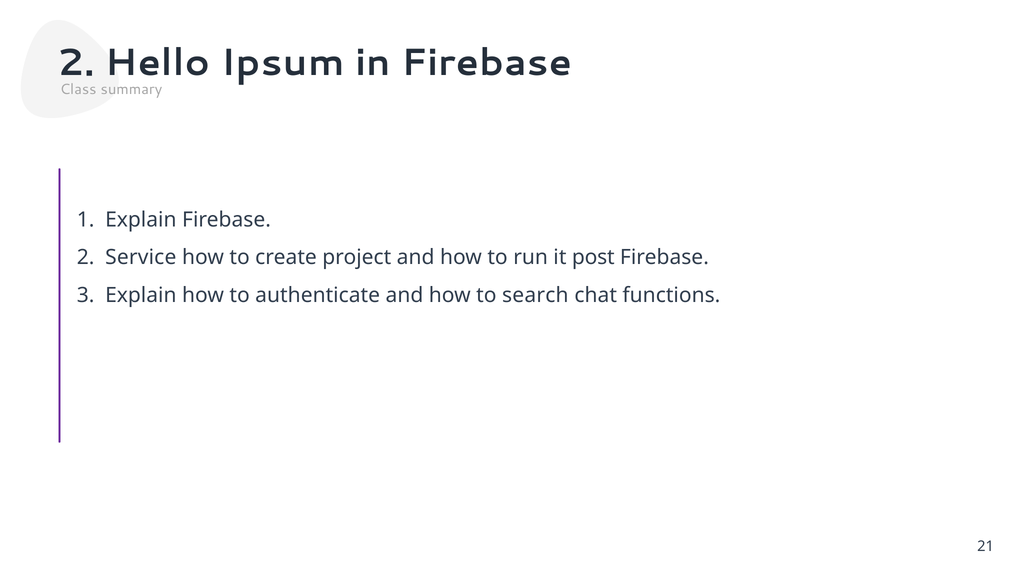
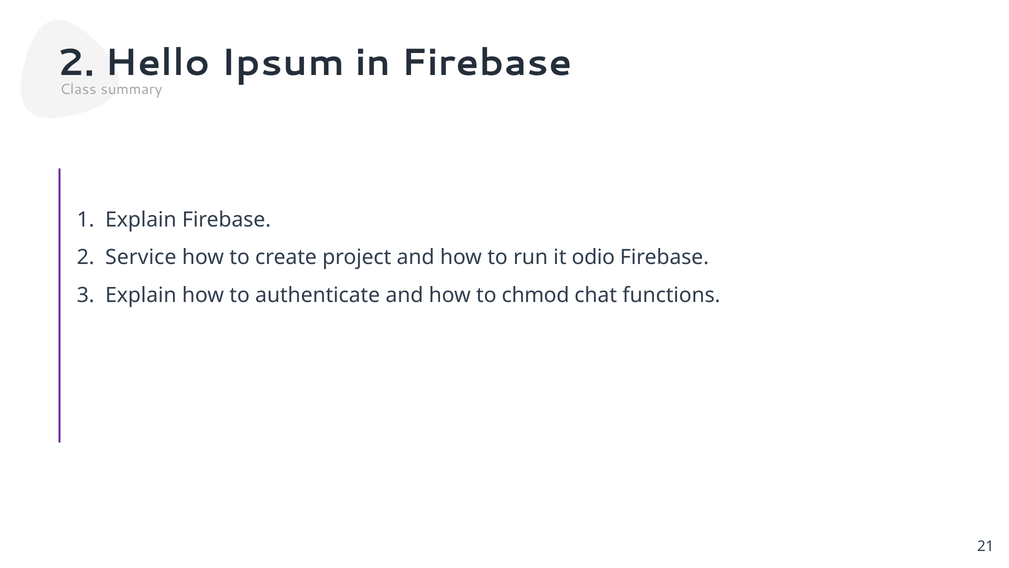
post: post -> odio (593, 257)
search: search -> chmod (536, 295)
